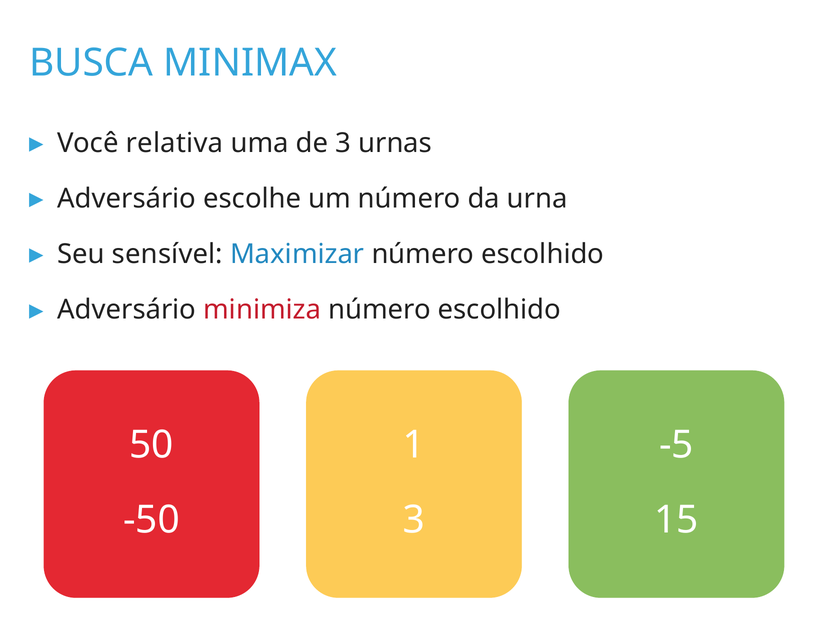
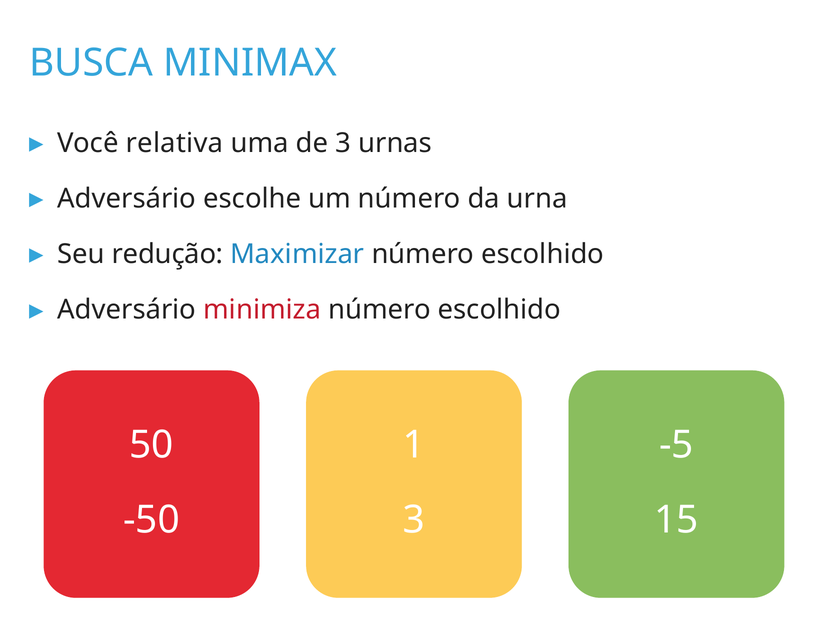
sensível: sensível -> redução (168, 254)
